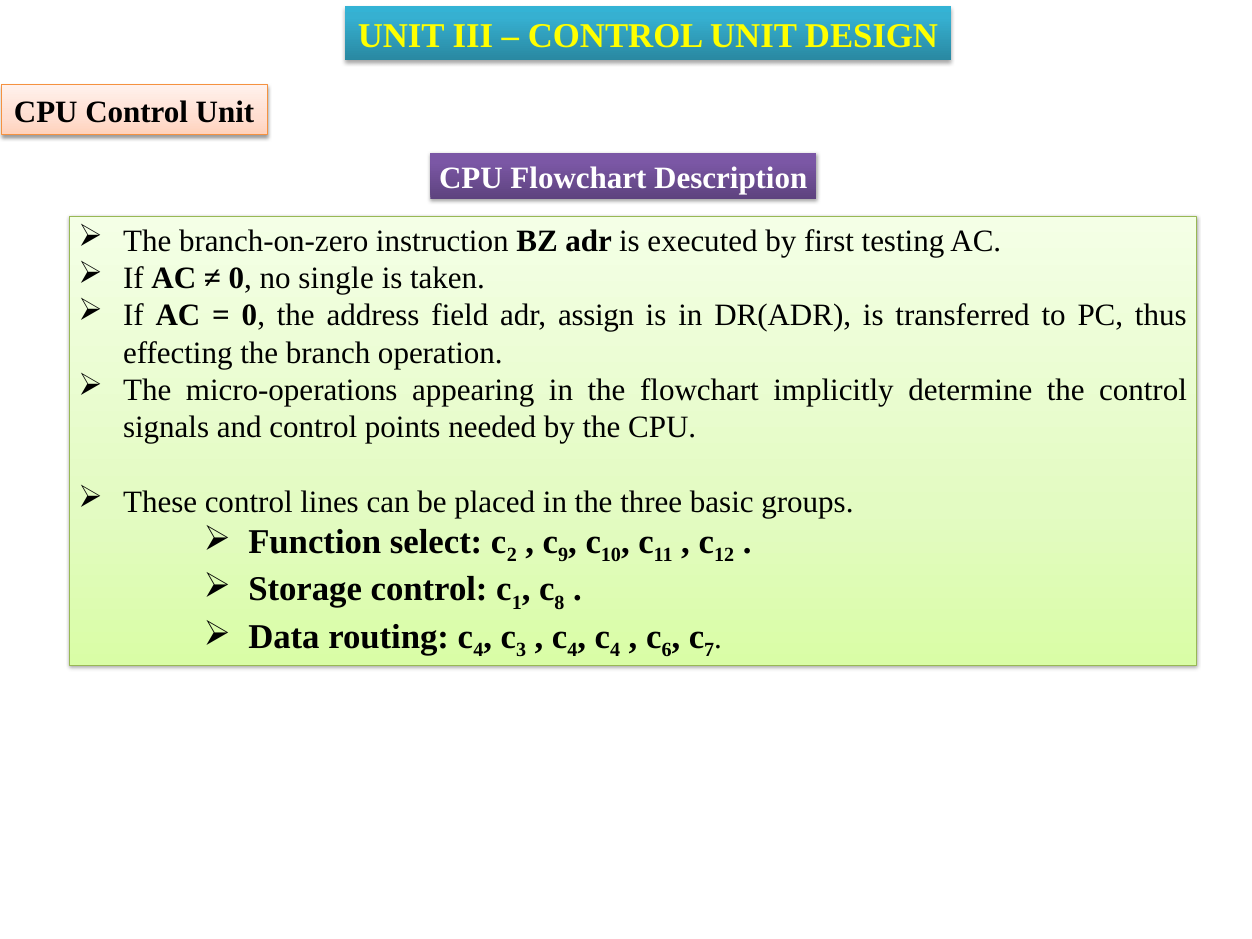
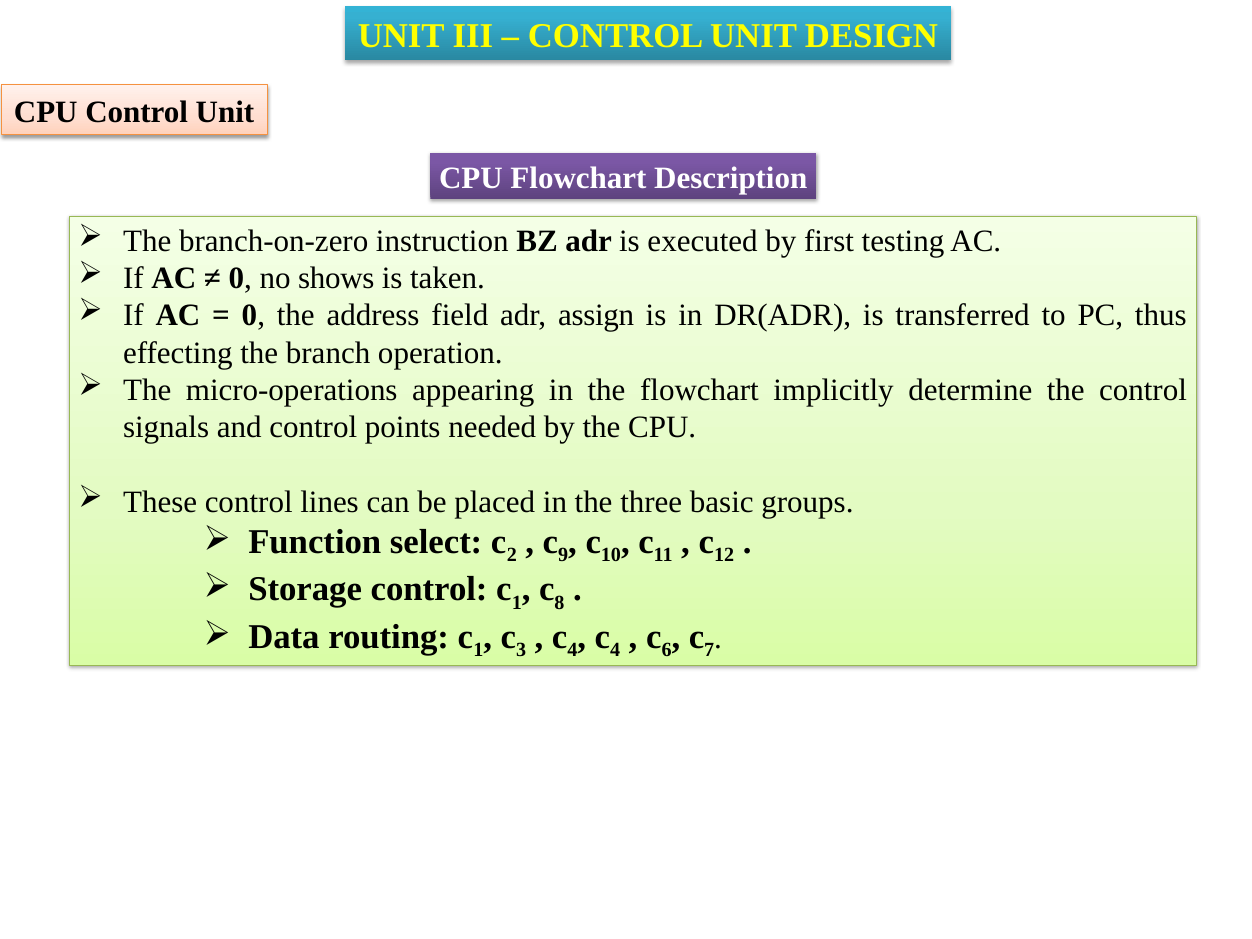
single: single -> shows (336, 278)
4: 4 -> 1 (478, 650)
